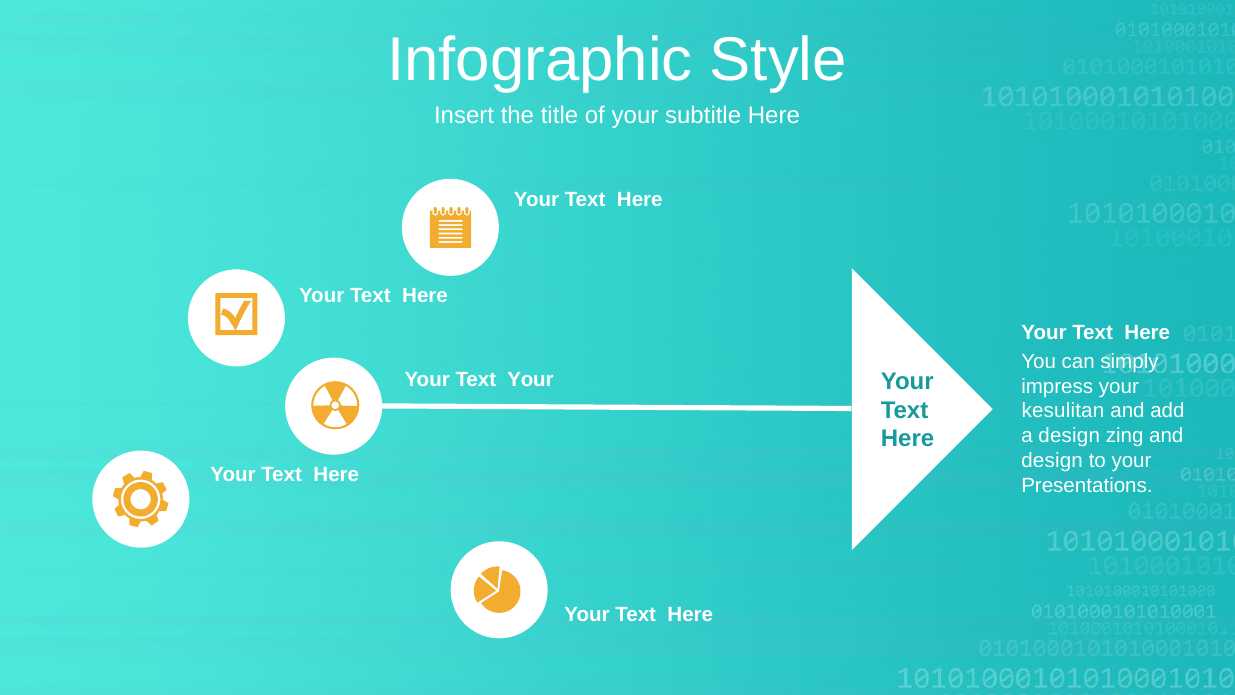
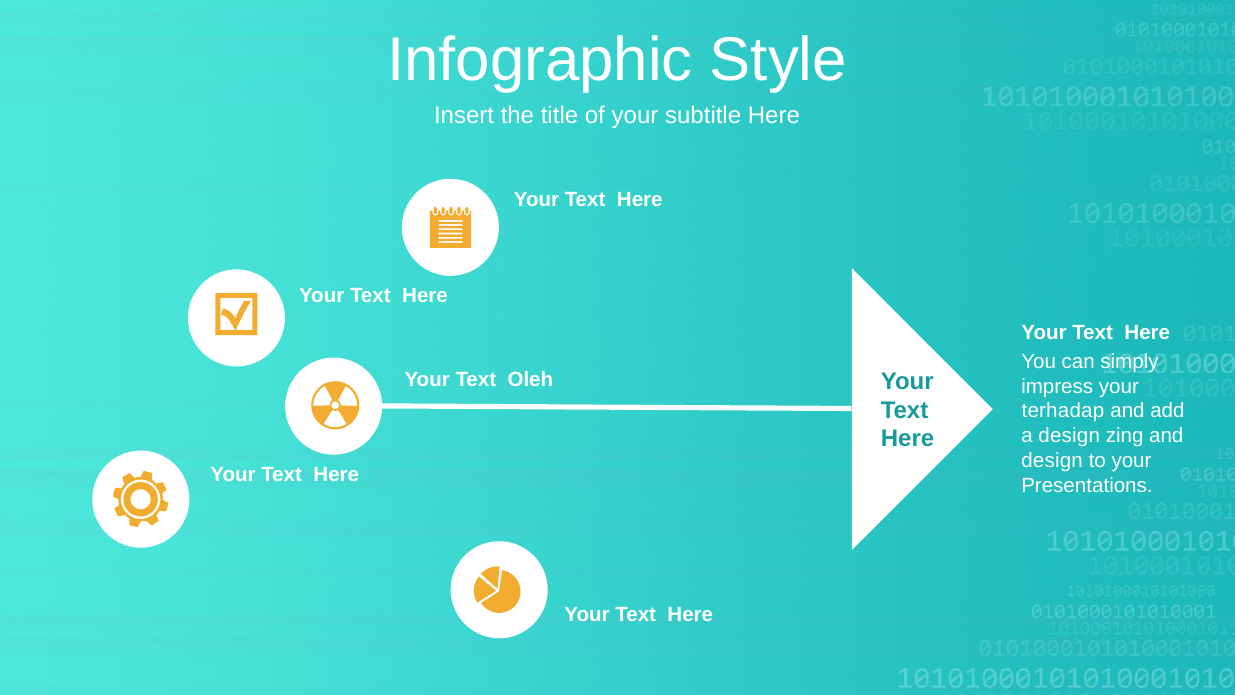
Text Your: Your -> Oleh (530, 380)
kesulitan: kesulitan -> terhadap (1063, 411)
